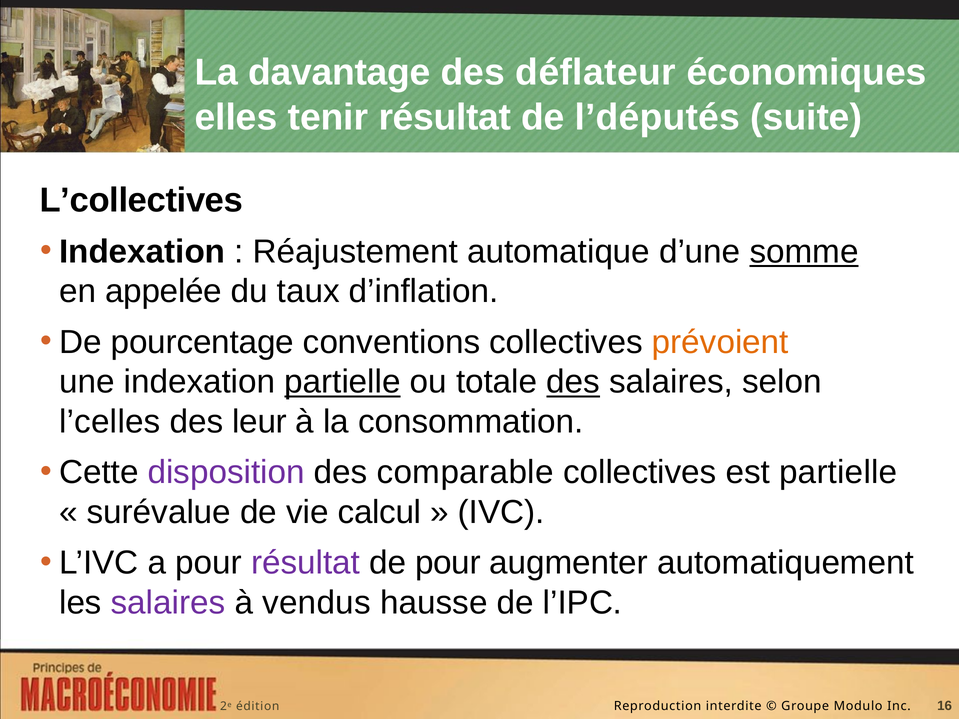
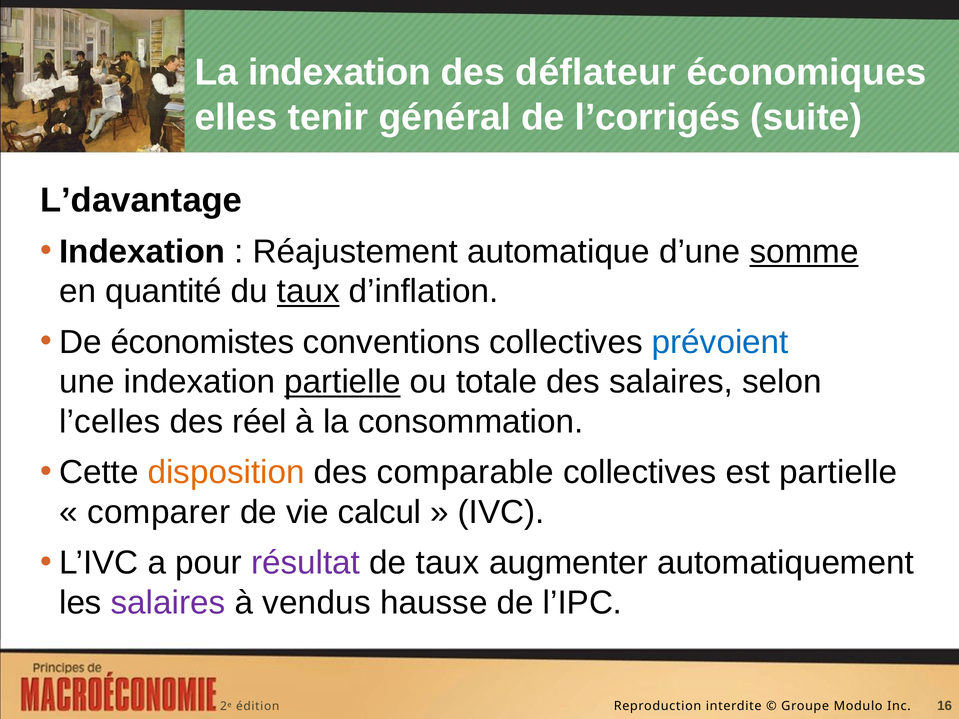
La davantage: davantage -> indexation (340, 72)
tenir résultat: résultat -> général (445, 118)
l’députés: l’députés -> l’corrigés (658, 118)
L’collectives: L’collectives -> L’davantage (141, 200)
appelée: appelée -> quantité (164, 292)
taux underline: none -> present (308, 292)
pourcentage: pourcentage -> économistes (202, 342)
prévoient colour: orange -> blue (720, 342)
des underline: present -> none (573, 382)
leur: leur -> réel (260, 422)
disposition colour: purple -> orange (226, 473)
surévalue: surévalue -> comparer (159, 513)
de pour: pour -> taux (448, 563)
